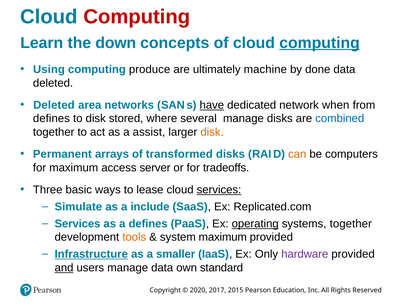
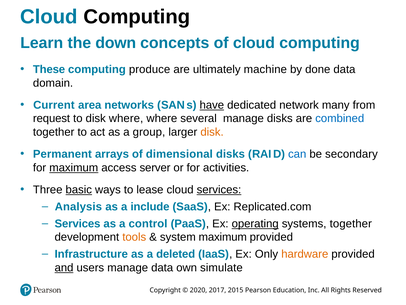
Computing colour: red -> black (137, 17)
computing underline: present -> none (320, 43)
Using: Using -> These (49, 69)
deleted: deleted -> domain (53, 83)
Deleted: Deleted -> Current (54, 105)
when: when -> many (336, 105)
defines: defines -> request (52, 118)
disk stored: stored -> where (126, 118)
assist: assist -> group (149, 132)
transformed: transformed -> dimensional (179, 154)
can colour: orange -> blue (297, 154)
computers: computers -> secondary (351, 154)
maximum underline: none -> present (74, 167)
tradeoffs: tradeoffs -> activities (226, 167)
basic underline: none -> present (79, 189)
Simulate: Simulate -> Analysis (78, 206)
a defines: defines -> control (148, 223)
Infrastructure underline: present -> none (91, 254)
smaller: smaller -> deleted (176, 254)
hardware colour: purple -> orange (305, 254)
standard: standard -> simulate (221, 267)
